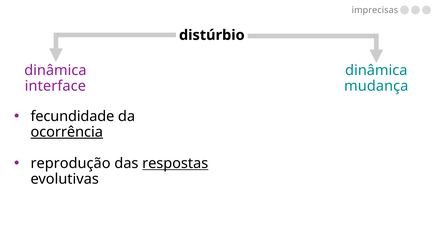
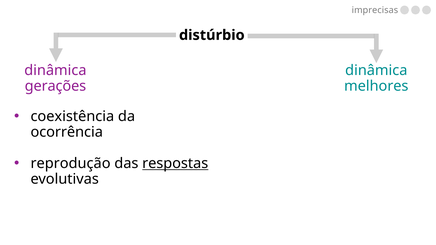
interface: interface -> gerações (55, 86)
mudança: mudança -> melhores (376, 86)
fecundidade: fecundidade -> coexistência (72, 116)
ocorrência underline: present -> none (67, 132)
